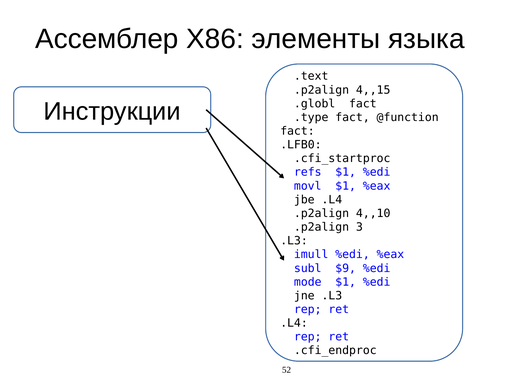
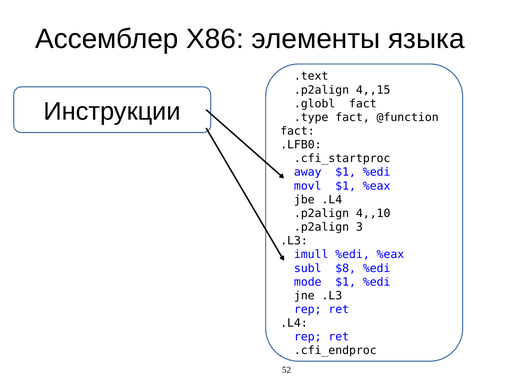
refs: refs -> away (308, 173)
$9: $9 -> $8 (346, 269)
